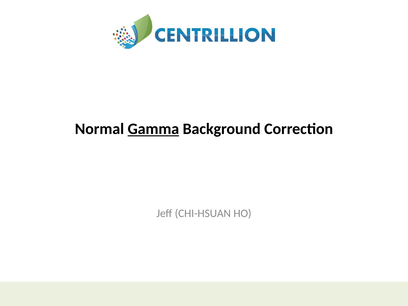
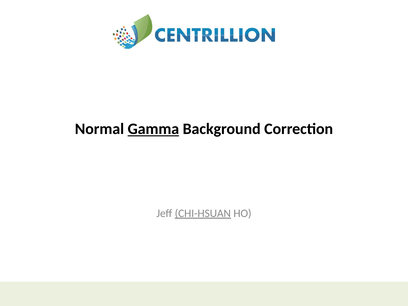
CHI-HSUAN underline: none -> present (203, 213)
